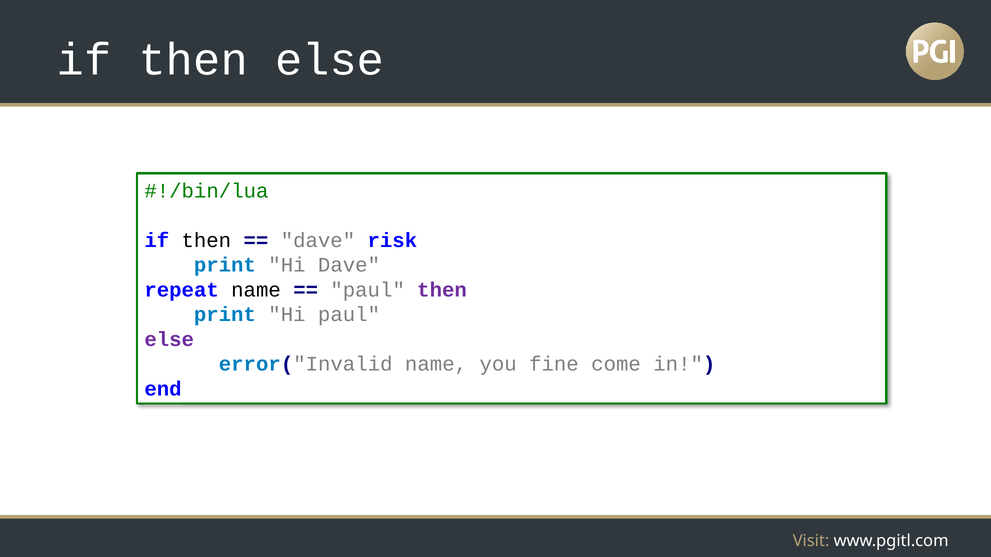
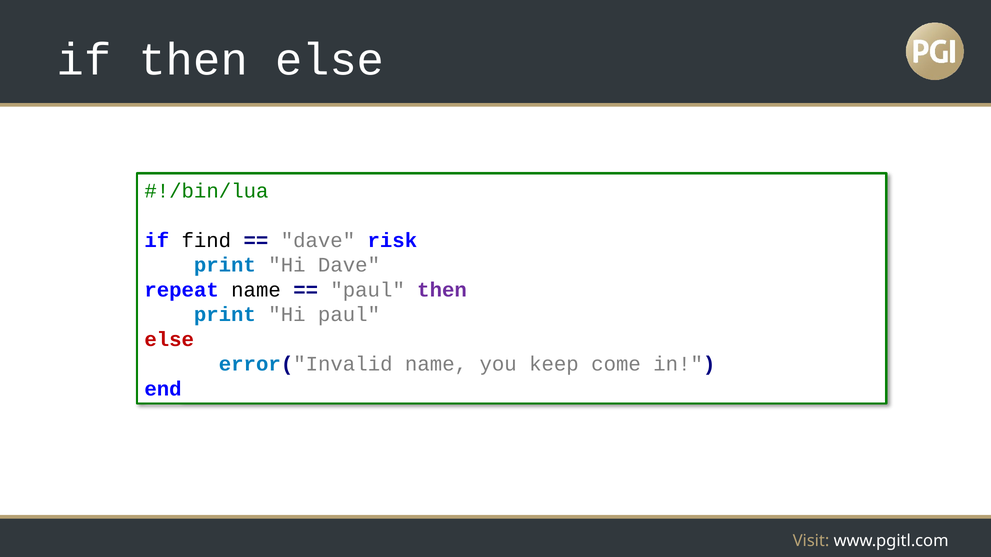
then: then -> find (206, 240)
else colour: purple -> red (169, 340)
fine: fine -> keep (554, 364)
